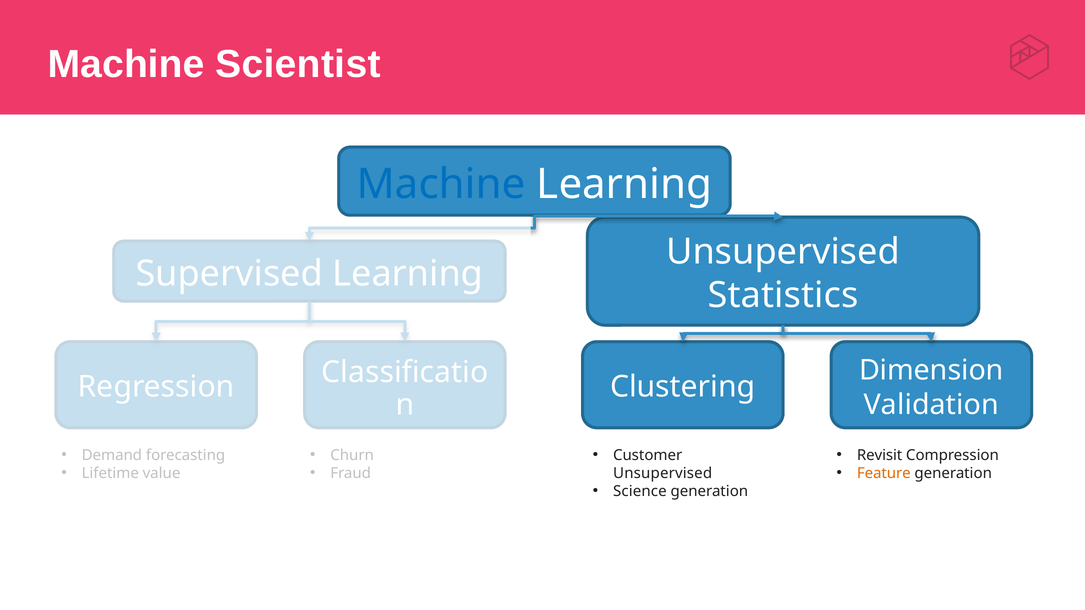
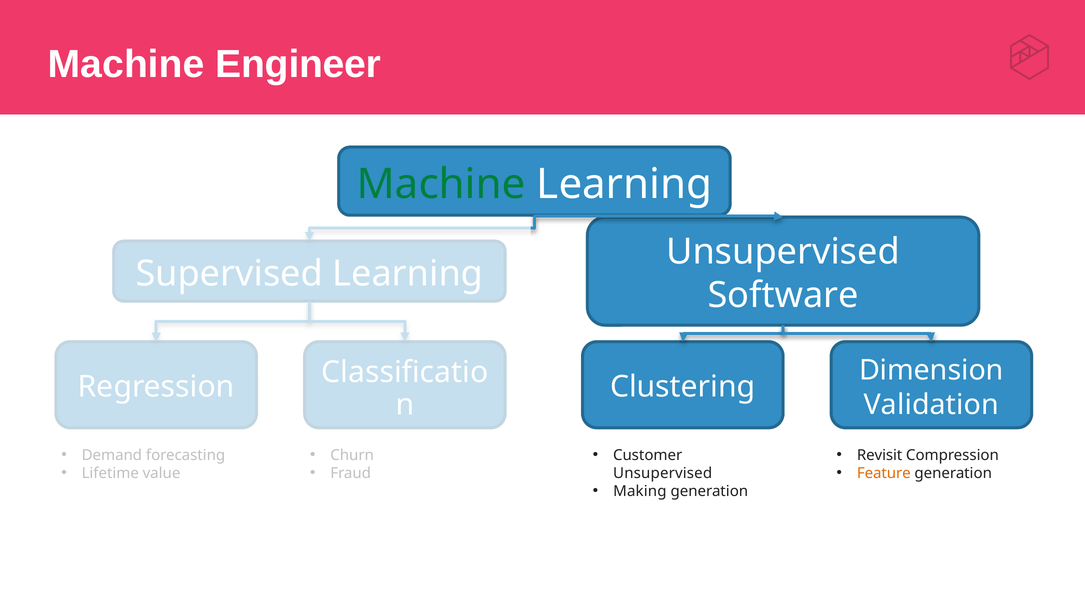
Scientist: Scientist -> Engineer (298, 65)
Machine colour: blue -> green (441, 184)
Statistics: Statistics -> Software (783, 296)
Science: Science -> Making (640, 492)
